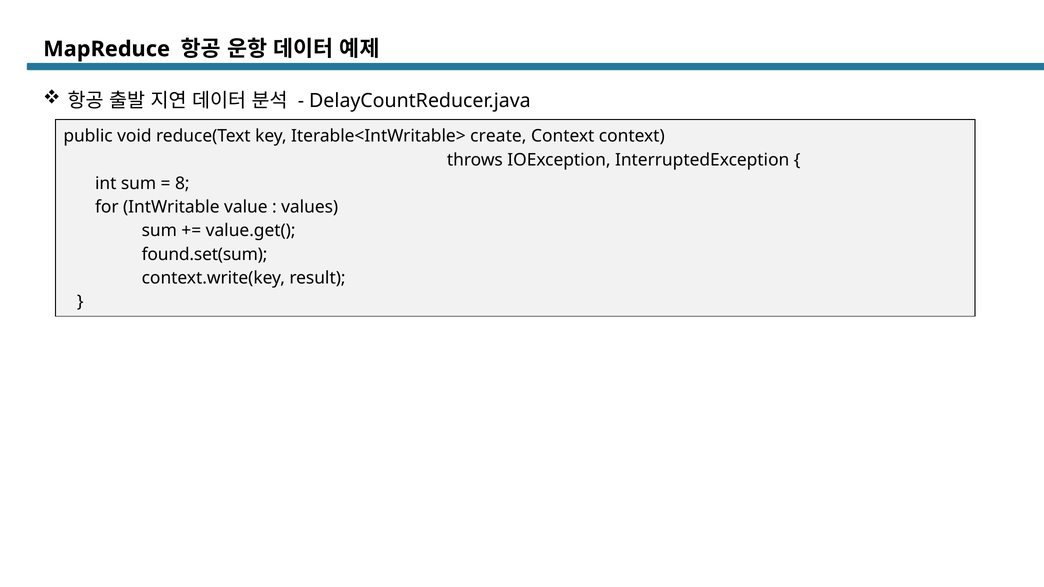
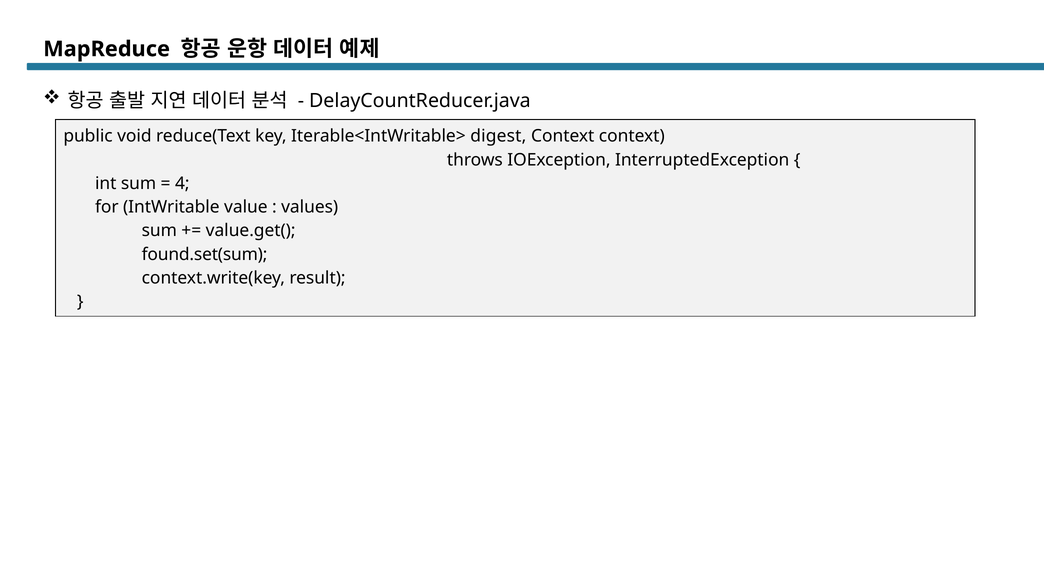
create: create -> digest (498, 136)
8: 8 -> 4 (182, 184)
